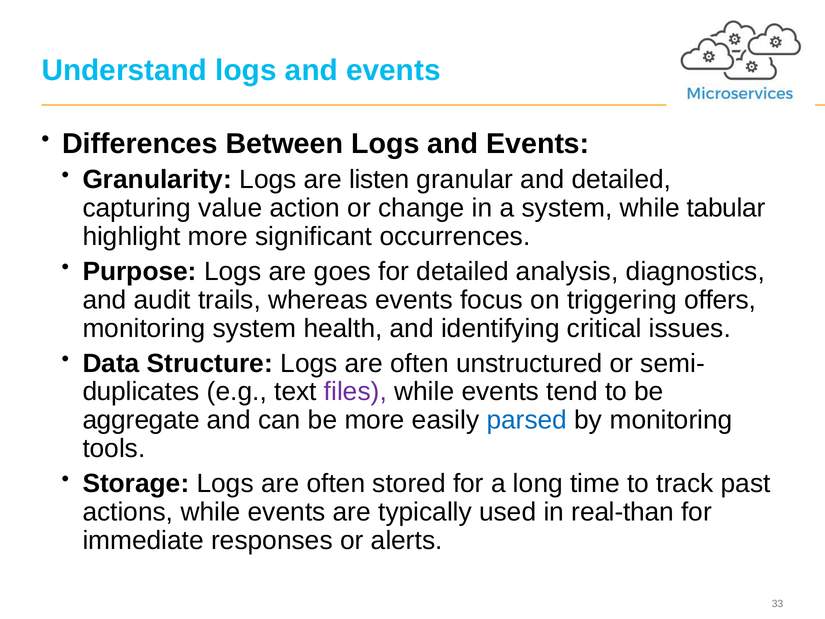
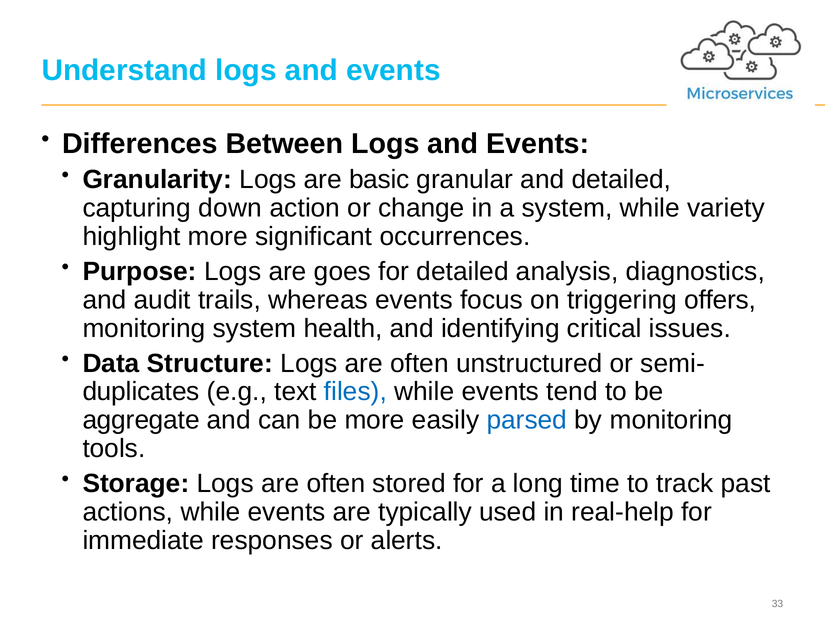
listen: listen -> basic (379, 180)
value: value -> down (230, 208)
tabular: tabular -> variety (726, 208)
files colour: purple -> blue (355, 392)
real-than: real-than -> real-help (623, 512)
